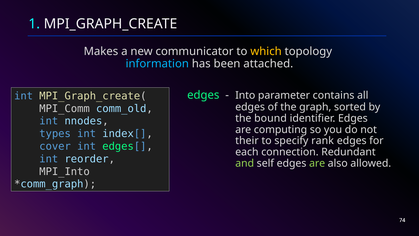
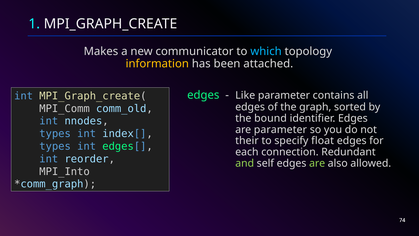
which colour: yellow -> light blue (266, 51)
information colour: light blue -> yellow (157, 64)
Into: Into -> Like (245, 95)
are computing: computing -> parameter (280, 129)
rank: rank -> float (323, 141)
cover: cover -> types (55, 146)
